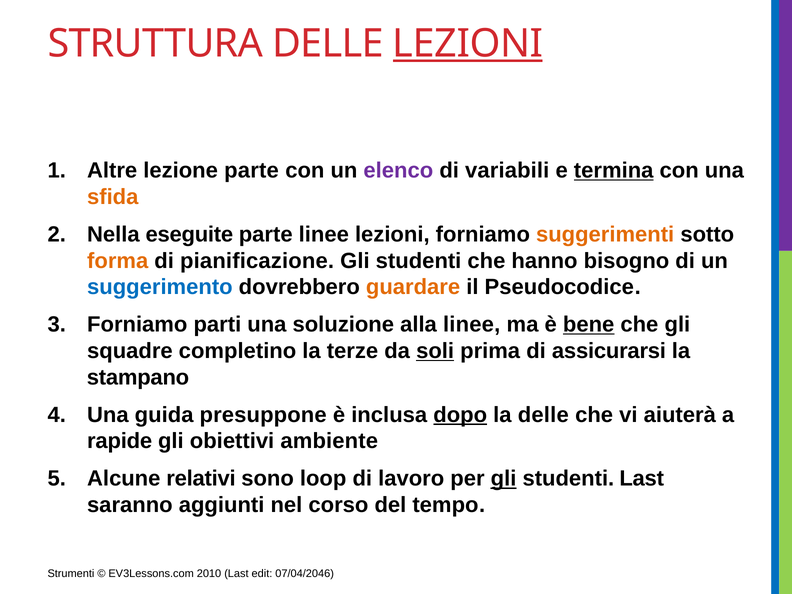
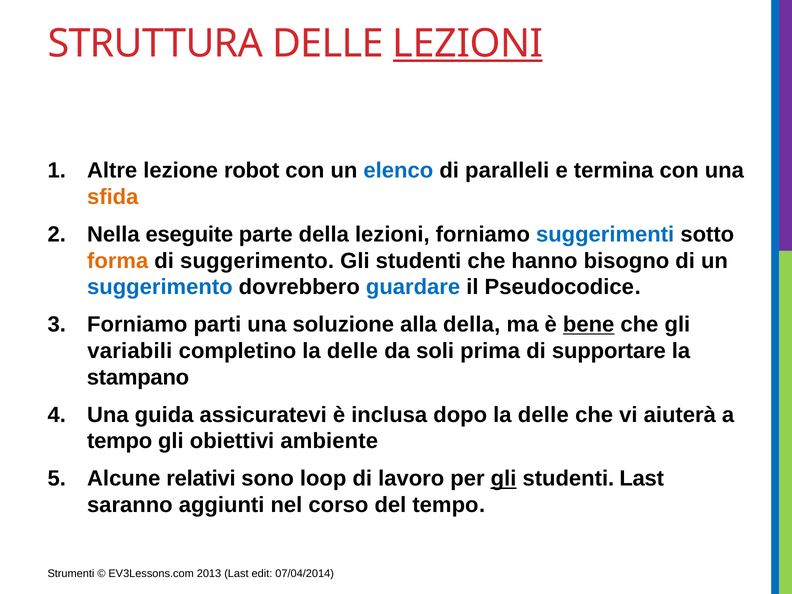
lezione parte: parte -> robot (252, 170)
elenco colour: purple -> blue (398, 170)
variabili: variabili -> paralleli (507, 170)
termina underline: present -> none (614, 170)
parte linee: linee -> della (324, 234)
suggerimenti colour: orange -> blue (605, 234)
di pianificazione: pianificazione -> suggerimento (257, 261)
guardare colour: orange -> blue (413, 287)
alla linee: linee -> della (472, 325)
squadre: squadre -> variabili (130, 351)
completino la terze: terze -> delle (352, 351)
soli underline: present -> none (435, 351)
assicurarsi: assicurarsi -> supportare (609, 351)
presuppone: presuppone -> assicuratevi (263, 415)
dopo underline: present -> none (460, 415)
rapide: rapide -> tempo (120, 441)
2010: 2010 -> 2013 (209, 574)
07/04/2046: 07/04/2046 -> 07/04/2014 (305, 574)
